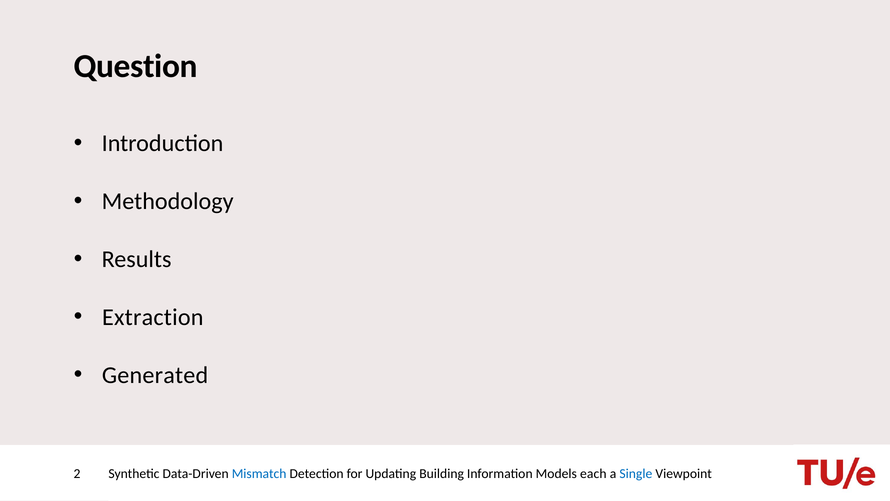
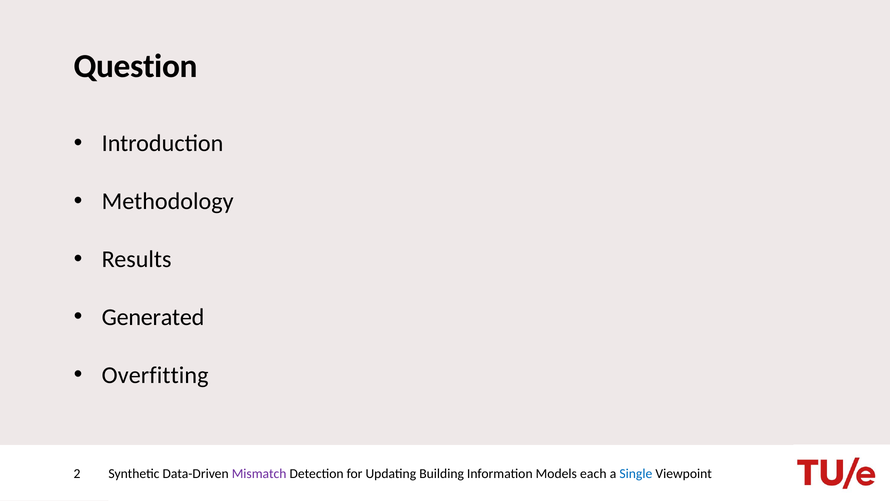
Extraction: Extraction -> Generated (153, 317)
Generated: Generated -> Overfitting (155, 375)
Mismatch colour: blue -> purple (259, 473)
